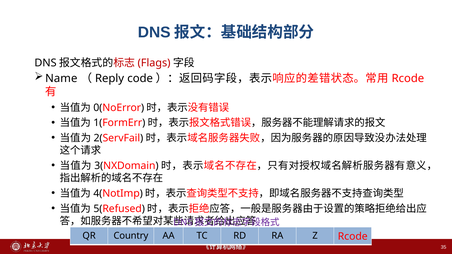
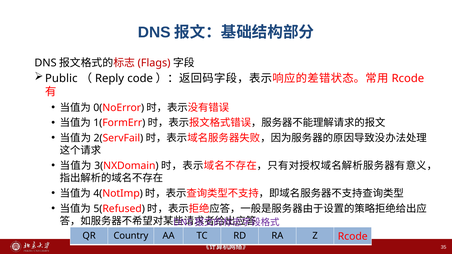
Name: Name -> Public (61, 78)
